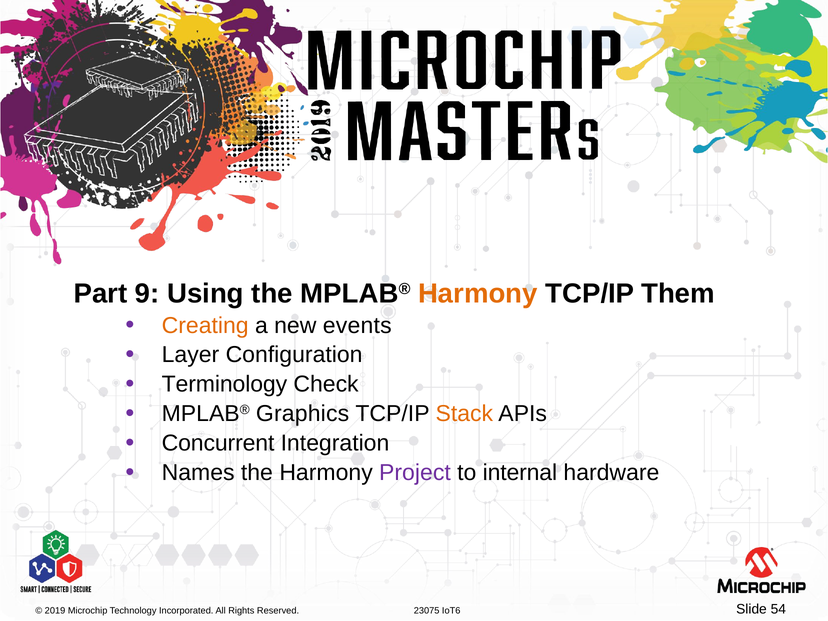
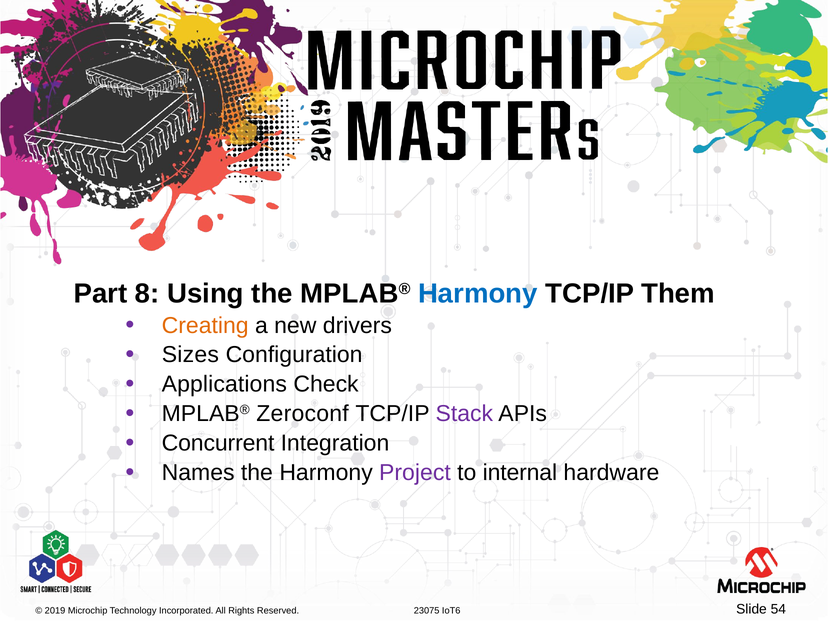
9: 9 -> 8 (147, 294)
Harmony colour: orange -> blue (478, 294)
events: events -> drivers (357, 325)
Layer: Layer -> Sizes (190, 355)
Terminology: Terminology -> Applications (224, 384)
Graphics: Graphics -> Zeroconf (303, 414)
Stack colour: orange -> purple (464, 414)
